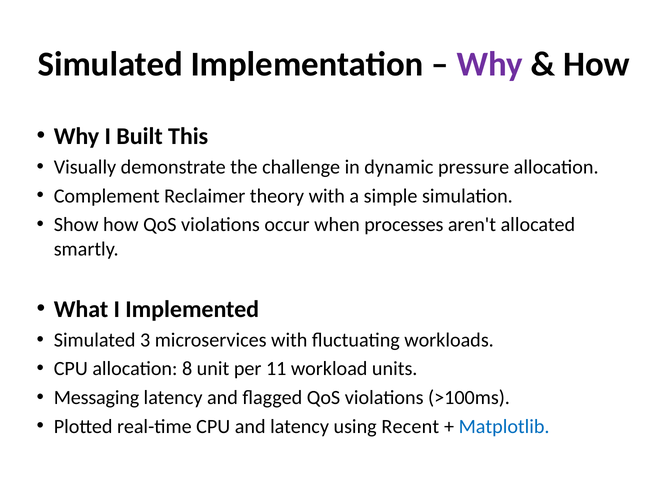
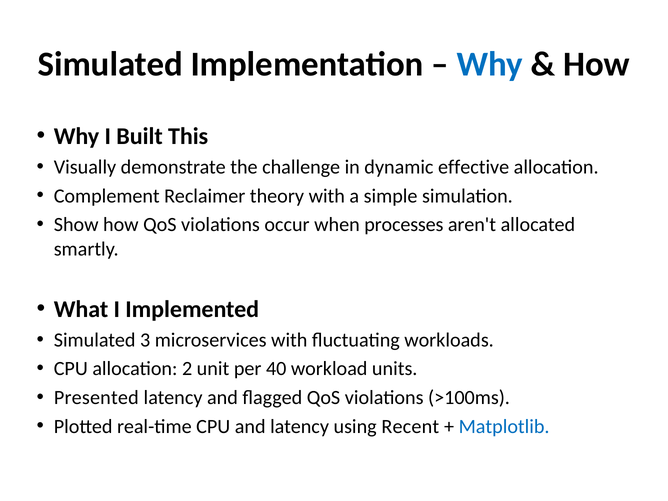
Why colour: purple -> blue (490, 64)
pressure: pressure -> effective (474, 167)
8: 8 -> 2 (187, 369)
11: 11 -> 40 (276, 369)
Messaging: Messaging -> Presented (96, 398)
